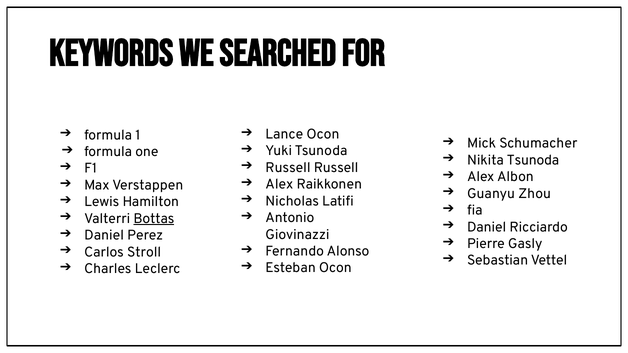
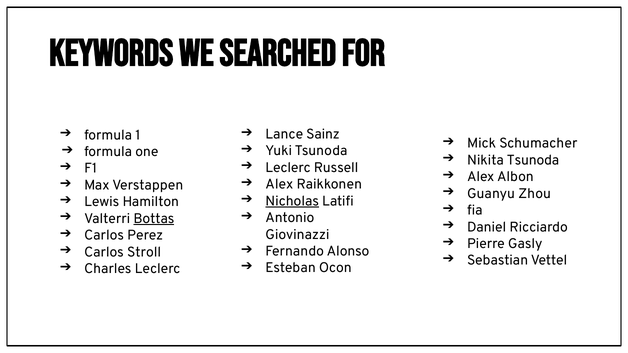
Lance Ocon: Ocon -> Sainz (323, 134)
Russell: Russell -> Leclerc (288, 168)
Nicholas underline: none -> present (292, 201)
Daniel: Daniel -> Carlos (104, 235)
